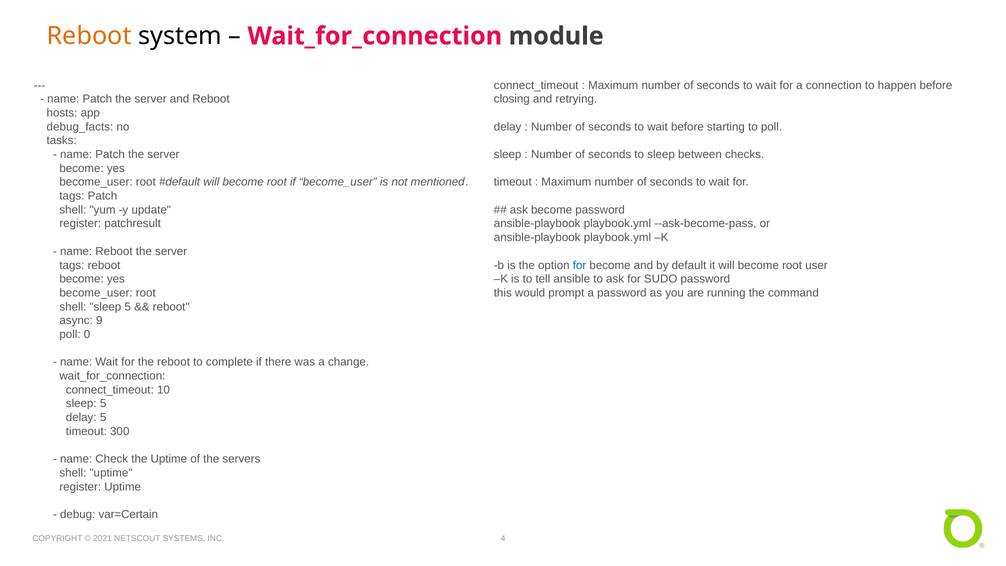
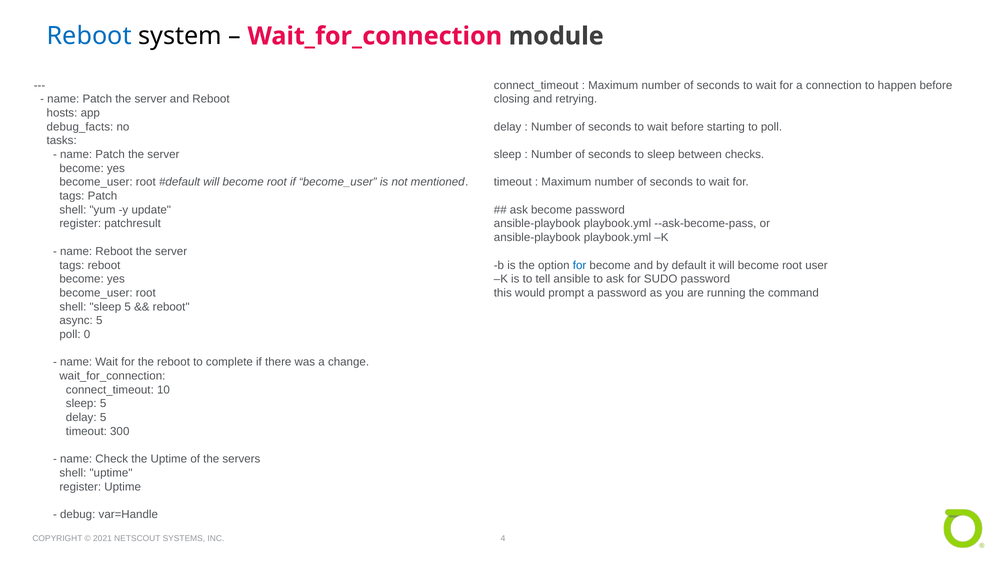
Reboot colour: orange -> blue (89, 36)
async 9: 9 -> 5 (99, 321)
var=Certain: var=Certain -> var=Handle (128, 514)
